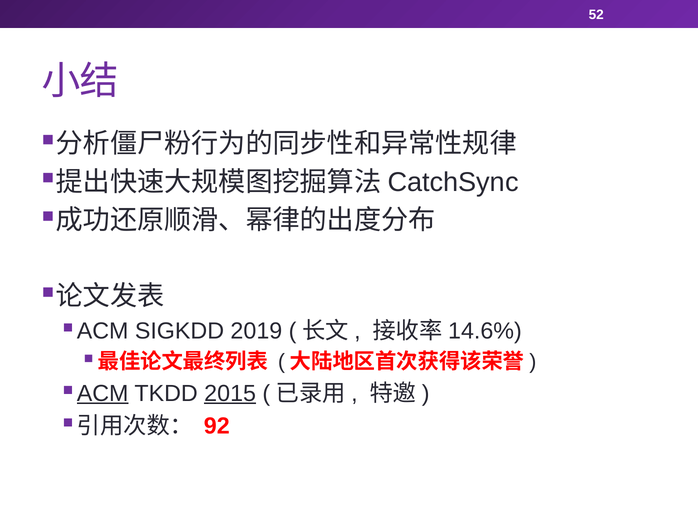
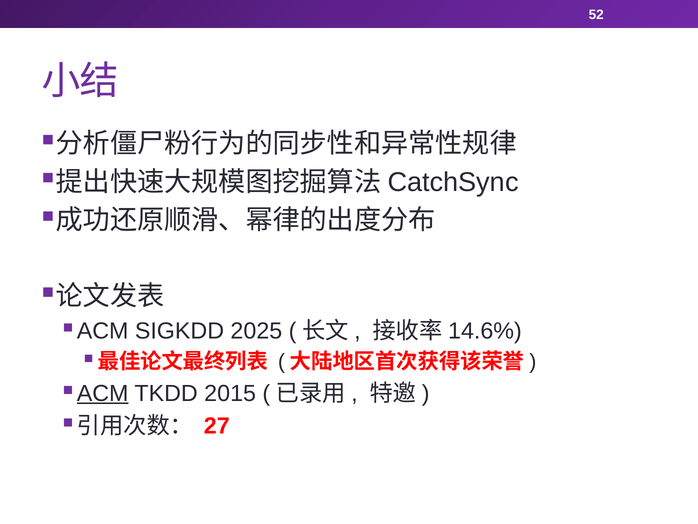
2019: 2019 -> 2025 (256, 331)
2015 underline: present -> none (230, 393)
92: 92 -> 27 (217, 426)
